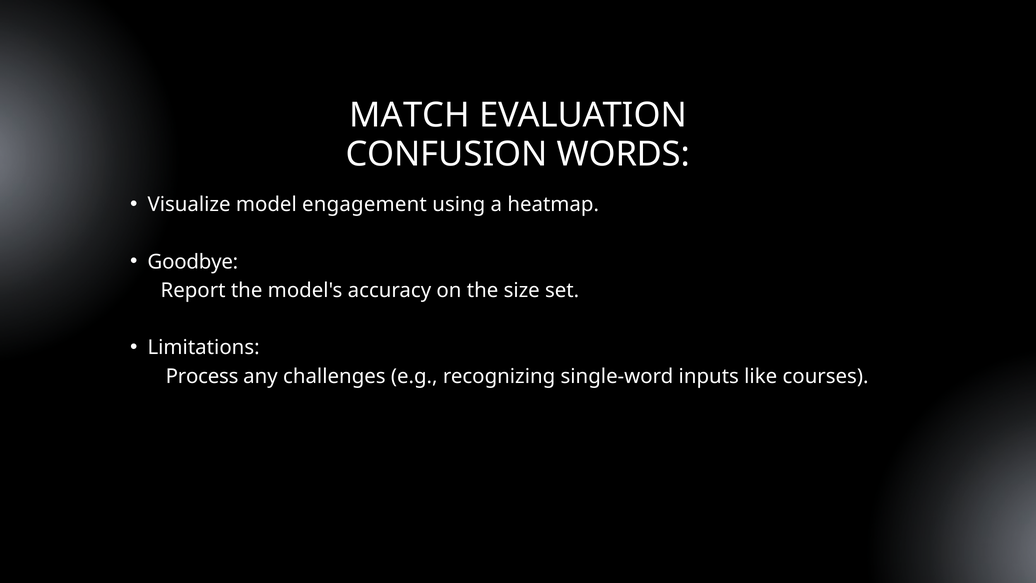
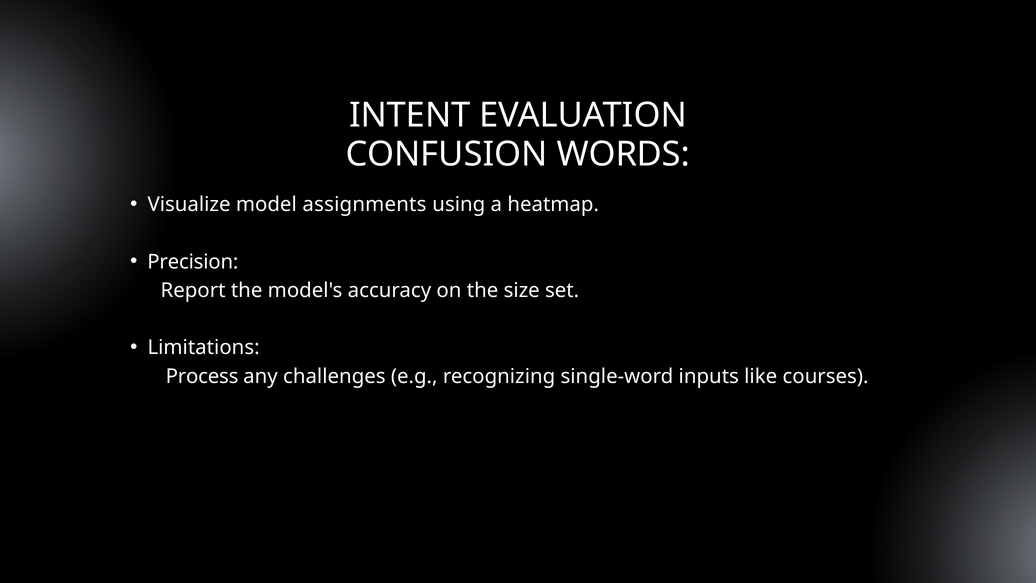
MATCH: MATCH -> INTENT (410, 115)
engagement: engagement -> assignments (364, 204)
Goodbye: Goodbye -> Precision (193, 262)
